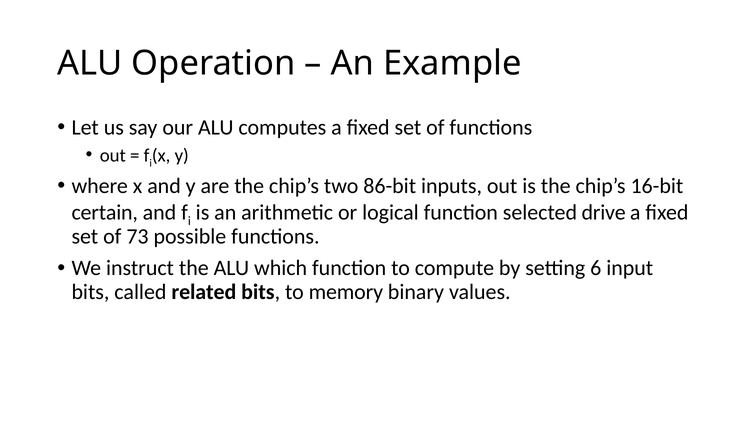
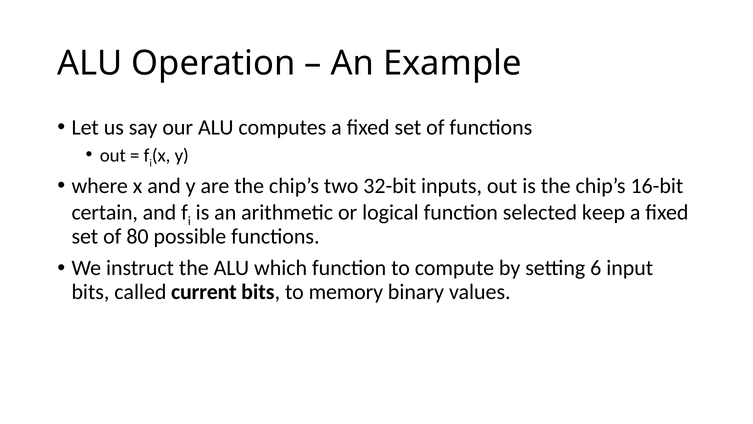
86-bit: 86-bit -> 32-bit (390, 186)
drive: drive -> keep (604, 212)
73: 73 -> 80 (137, 236)
related: related -> current (204, 292)
